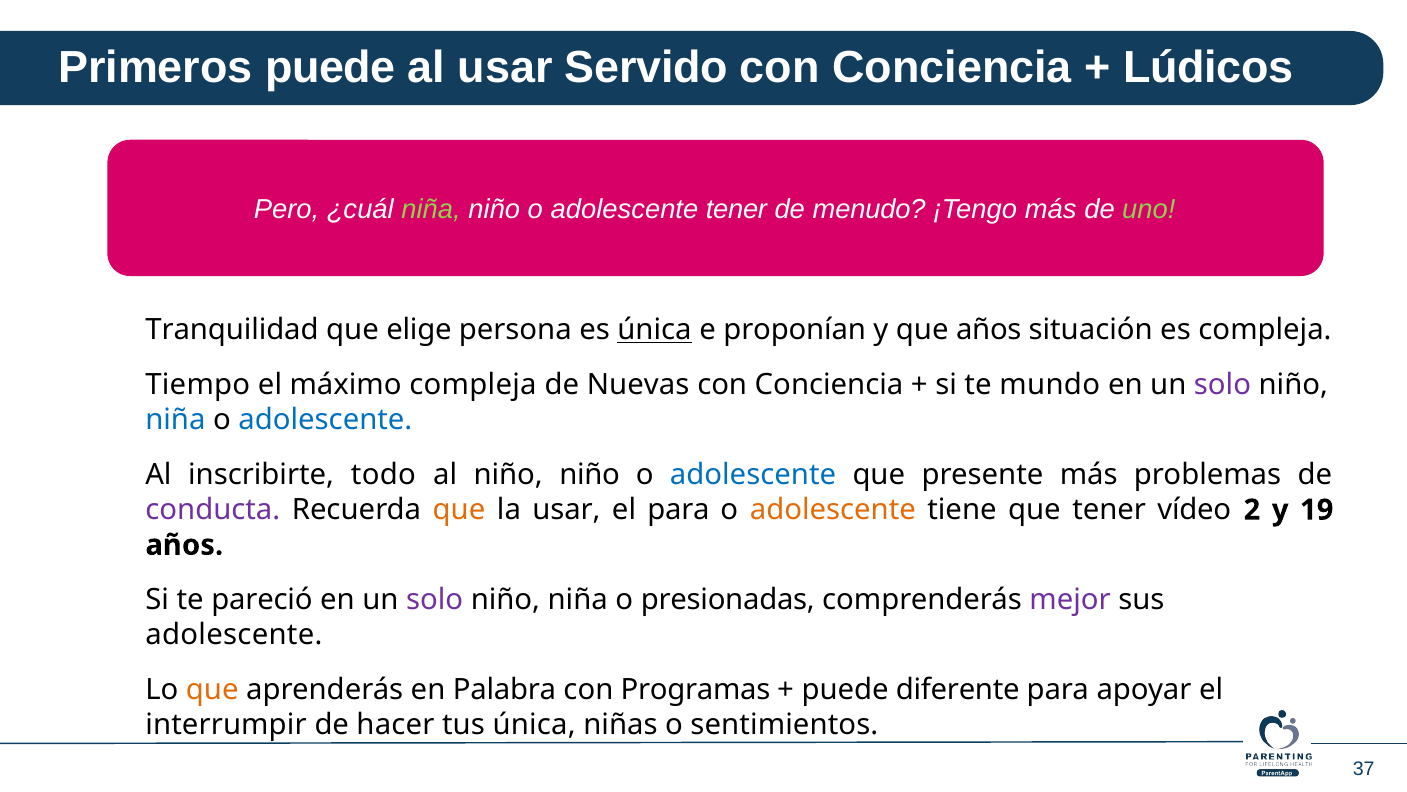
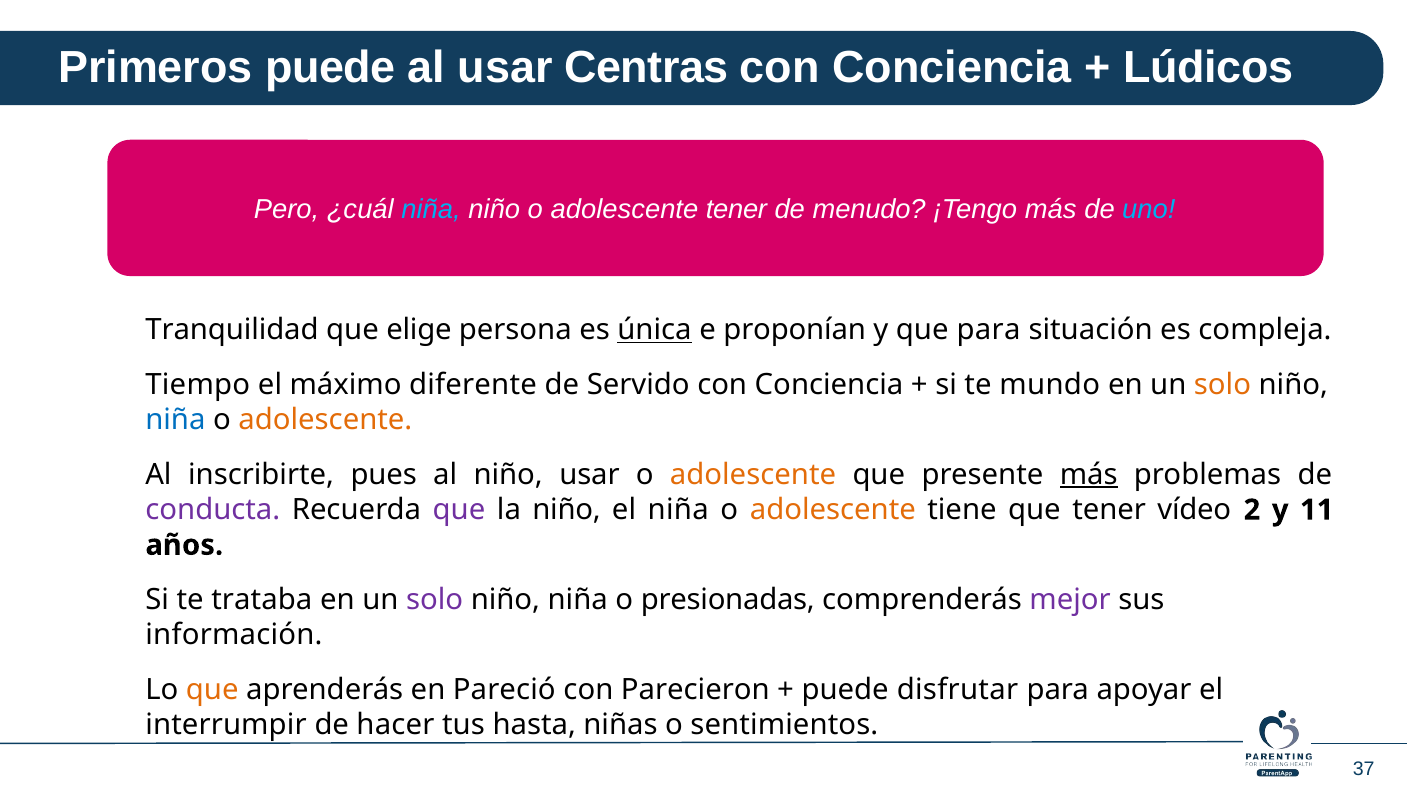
Servido: Servido -> Centras (646, 68)
niña colour: light green -> light blue (431, 210)
uno colour: light green -> light blue (1149, 210)
que años: años -> para (989, 330)
máximo compleja: compleja -> diferente (473, 384)
Nuevas: Nuevas -> Servido (638, 384)
solo colour: purple -> orange (1222, 384)
adolescente colour: blue -> orange (325, 420)
todo: todo -> pues (384, 474)
niño niño: niño -> usar (589, 474)
adolescente colour: blue -> orange (753, 474)
más underline: none -> present (1089, 474)
que colour: orange -> purple (459, 510)
la usar: usar -> niño (567, 510)
el para: para -> niña (678, 510)
19: 19 -> 11 (1317, 510)
pareció: pareció -> trataba (262, 599)
adolescente: adolescente -> información (234, 635)
Palabra: Palabra -> Pareció (504, 689)
Programas: Programas -> Parecieron (695, 689)
diferente: diferente -> disfrutar (957, 689)
tus única: única -> hasta (534, 725)
